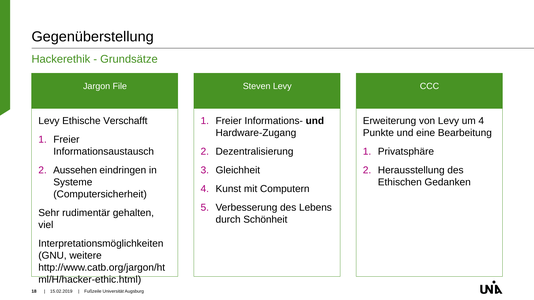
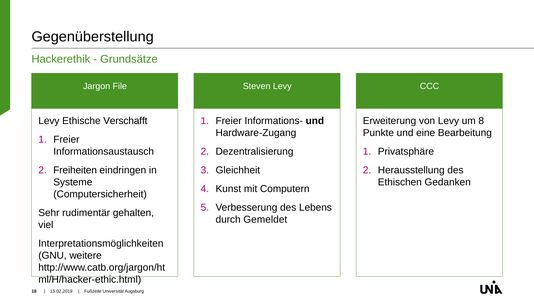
um 4: 4 -> 8 (481, 121)
Aussehen: Aussehen -> Freiheiten (75, 170)
Schönheit: Schönheit -> Gemeldet (265, 220)
